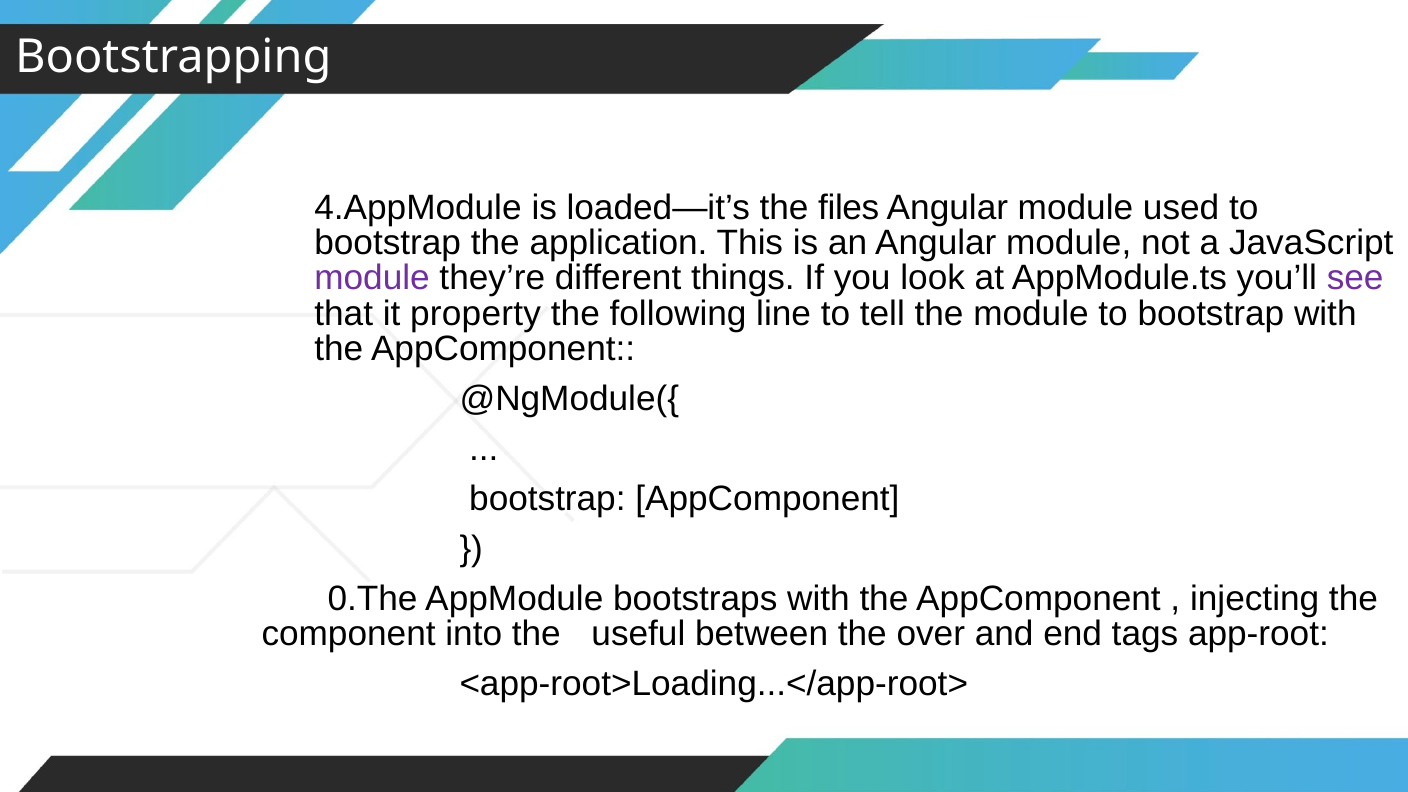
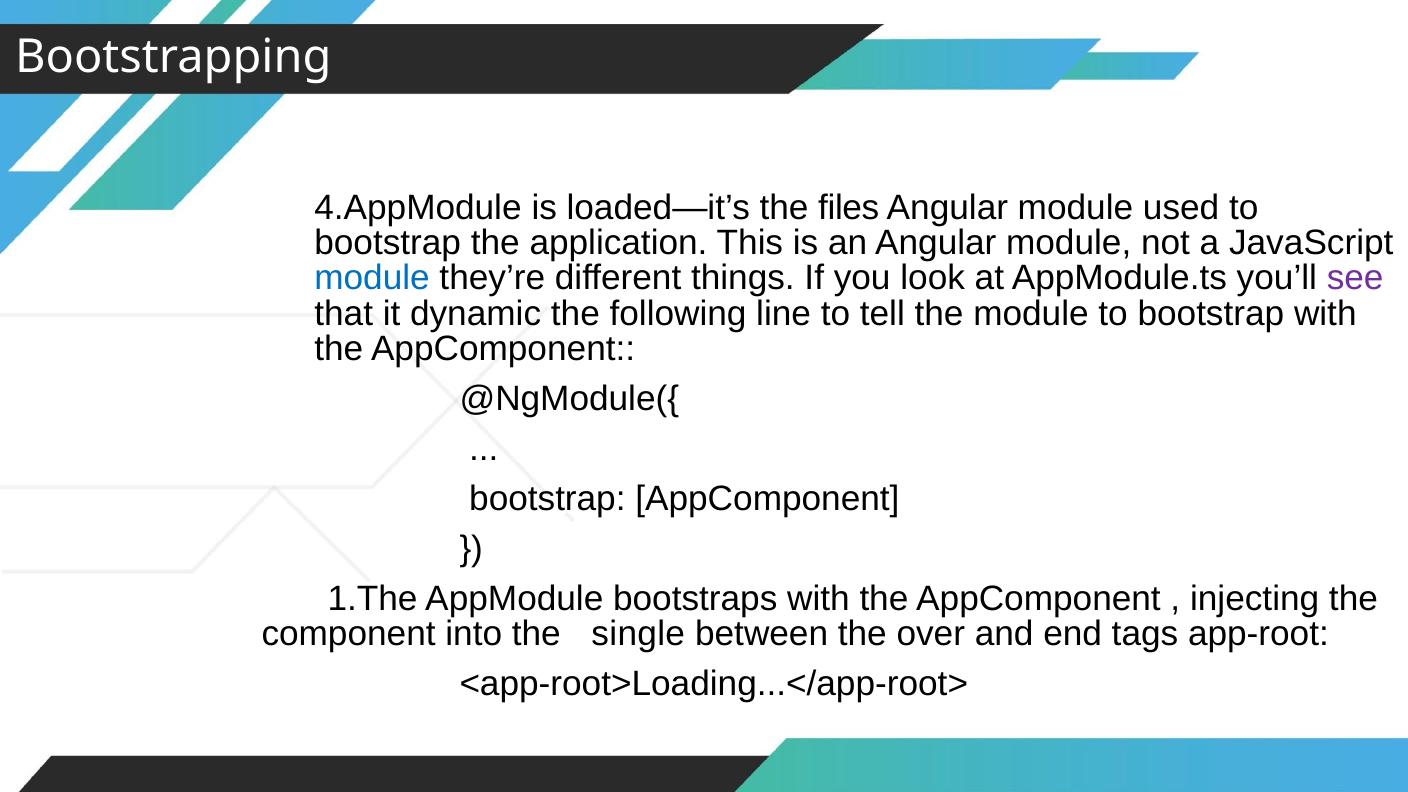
module colour: purple -> blue (372, 278)
property: property -> dynamic (476, 313)
0.The: 0.The -> 1.The (373, 599)
useful: useful -> single (638, 634)
